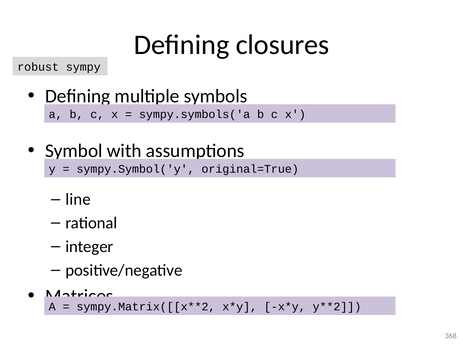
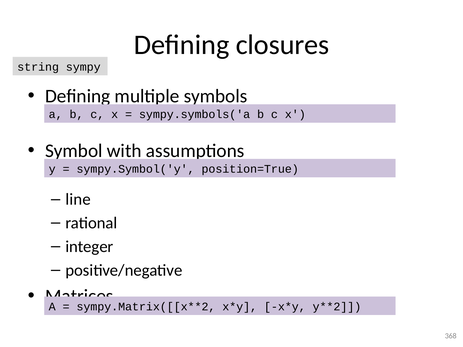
robust: robust -> string (38, 67)
original=True: original=True -> position=True (250, 169)
